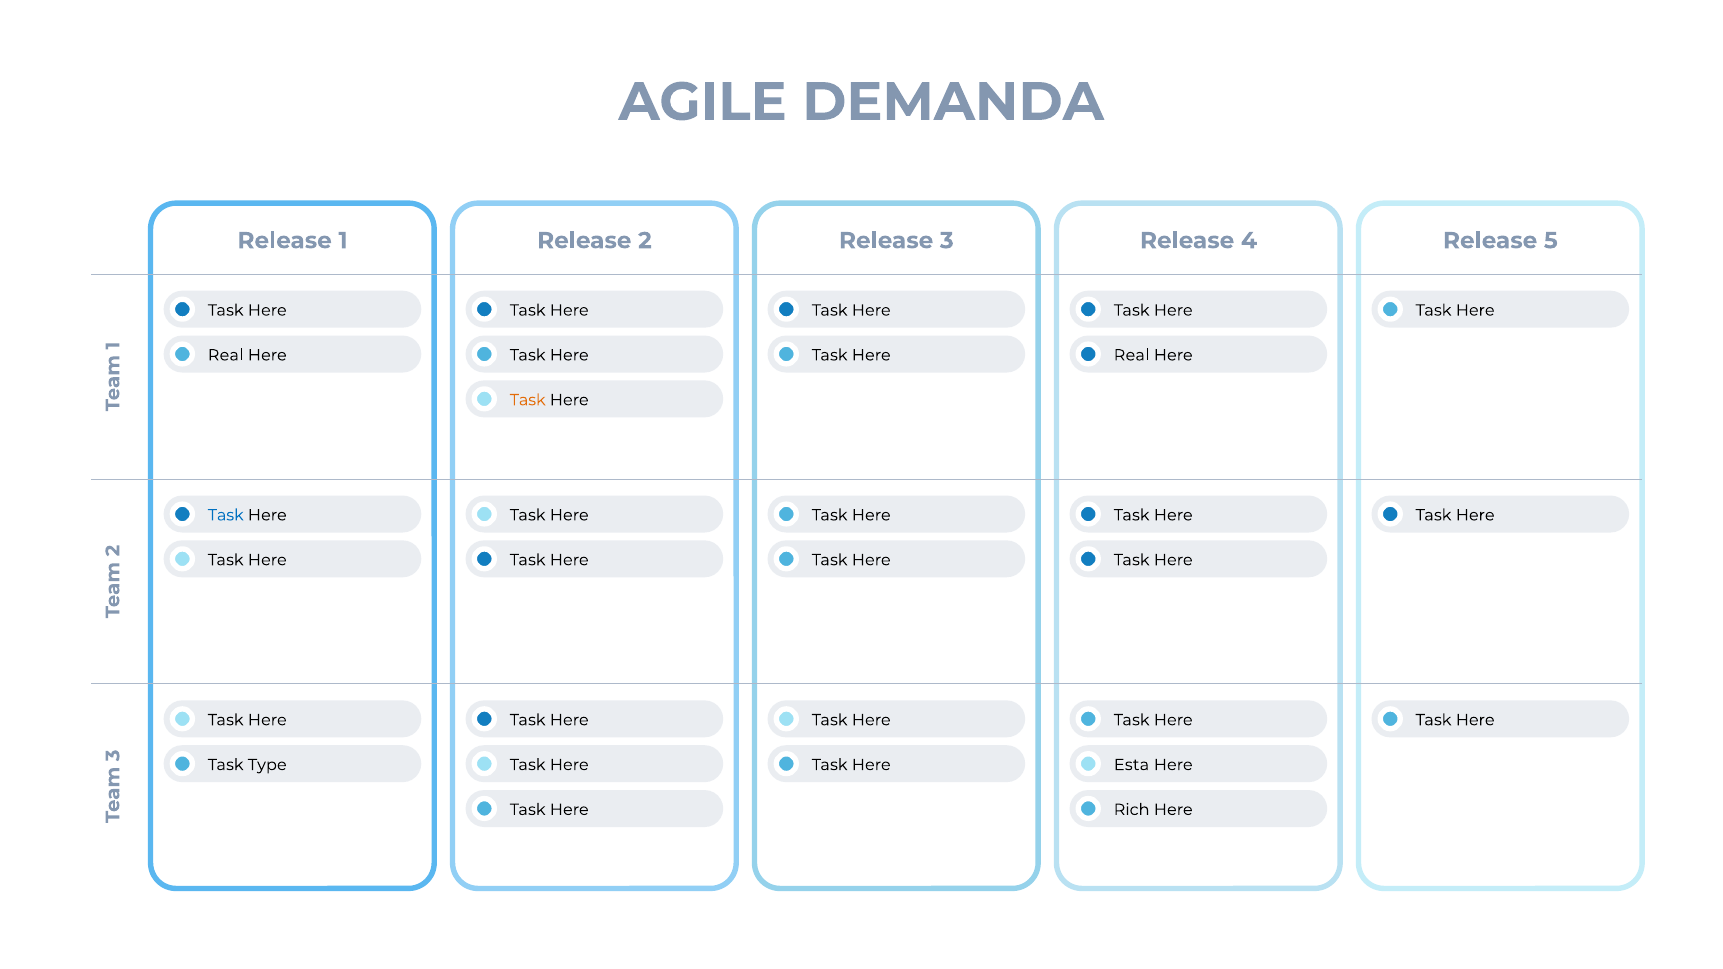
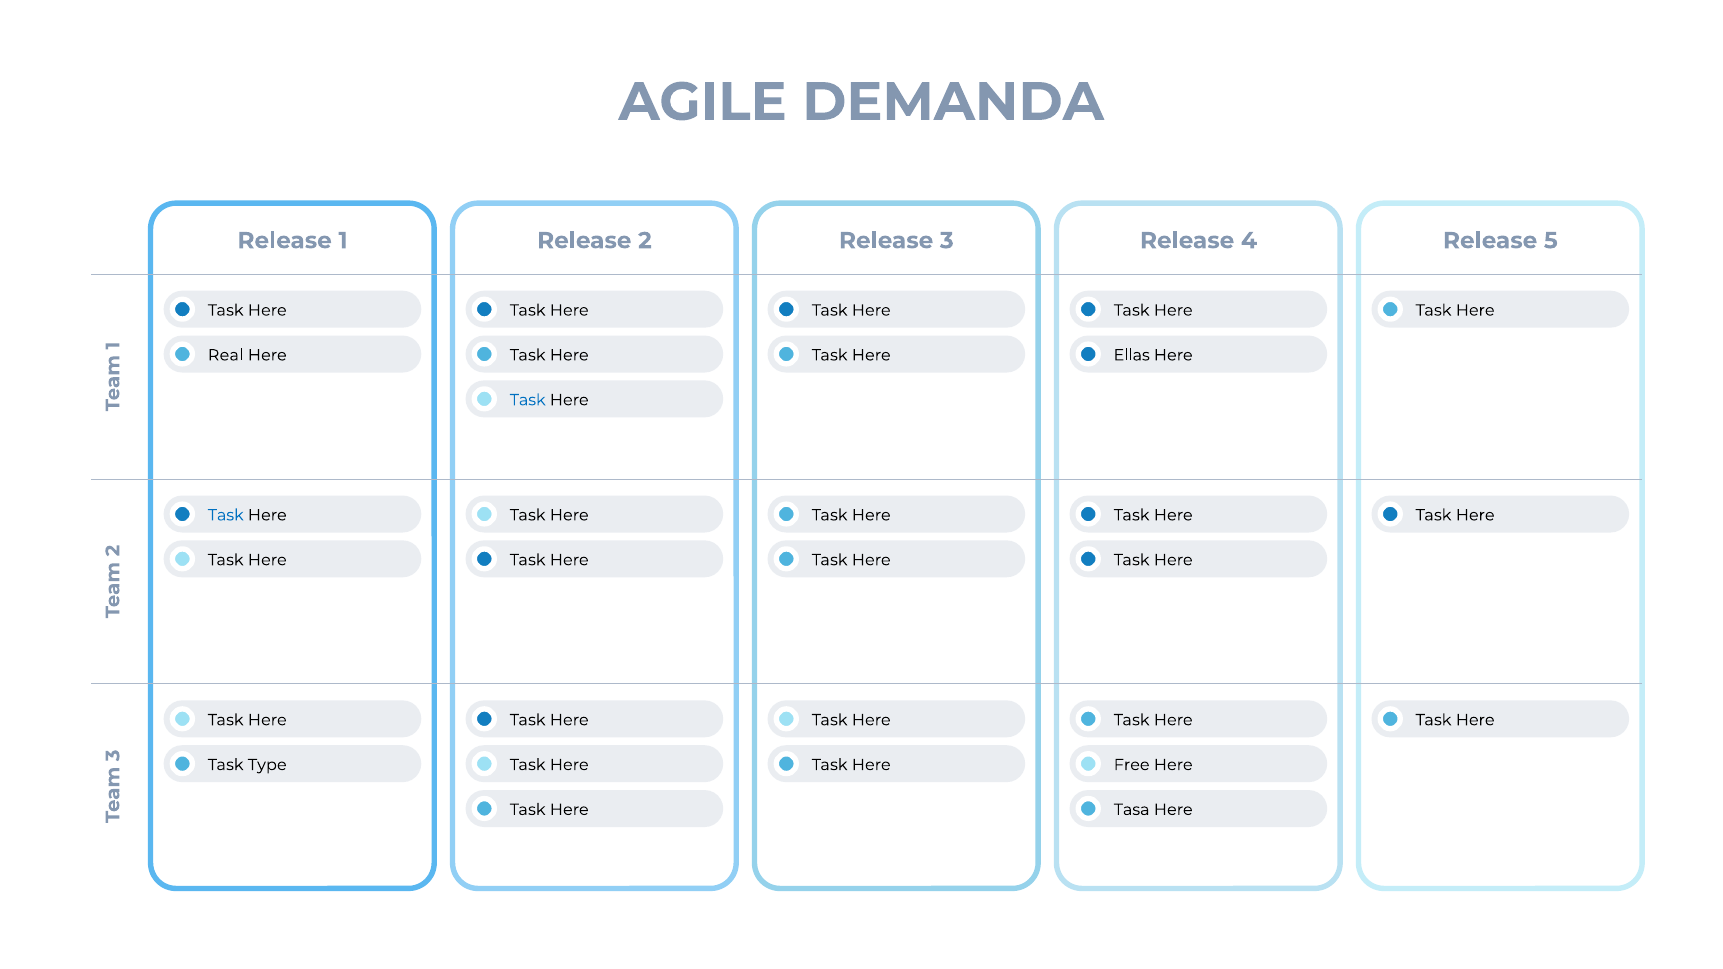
Real: Real -> Ellas (1132, 355)
Task colour: orange -> blue (528, 400)
Esta: Esta -> Free (1132, 765)
Rich: Rich -> Tasa (1132, 810)
